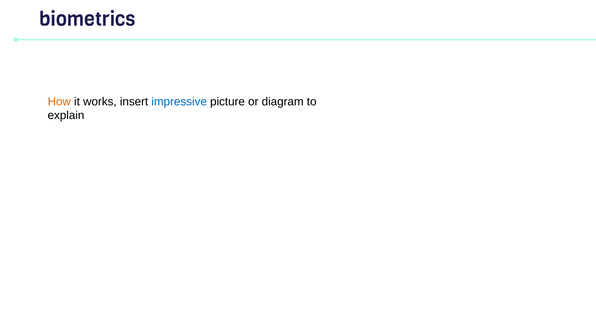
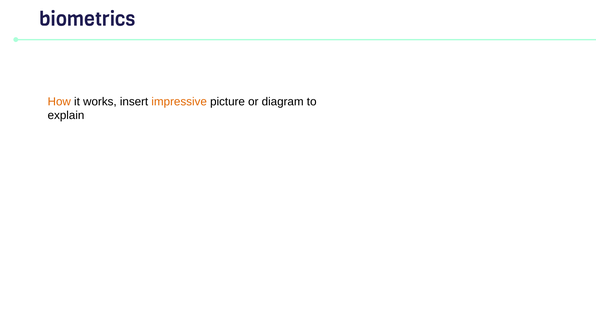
impressive colour: blue -> orange (179, 102)
